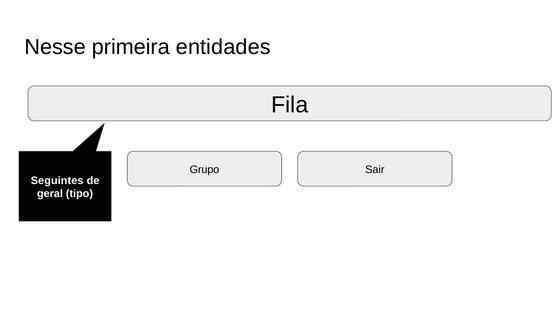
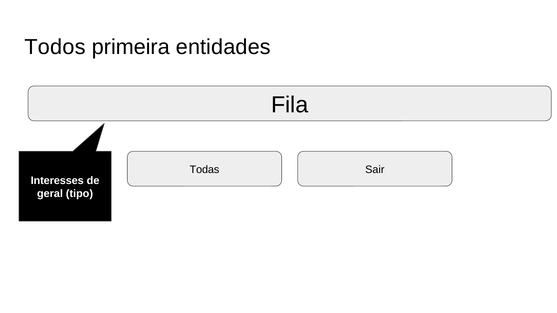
Nesse: Nesse -> Todos (55, 47)
Grupo: Grupo -> Todas (204, 170)
Seguintes: Seguintes -> Interesses (57, 181)
